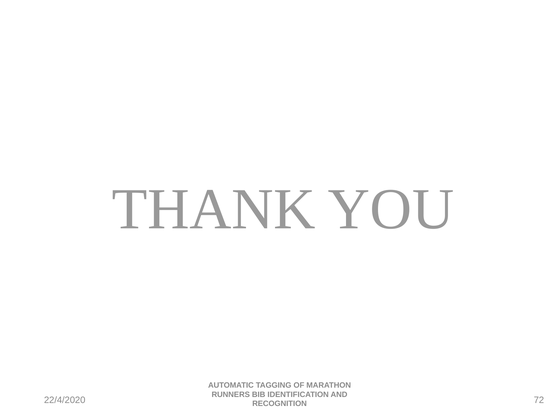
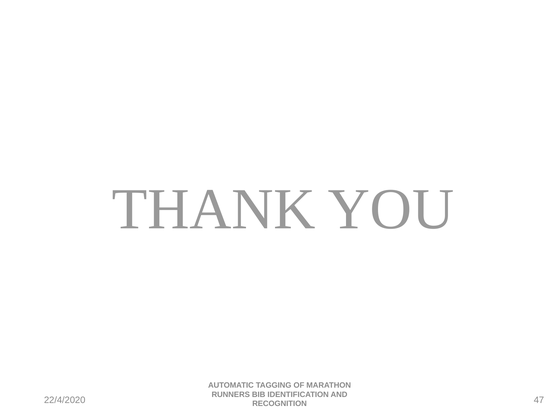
72: 72 -> 47 (539, 400)
